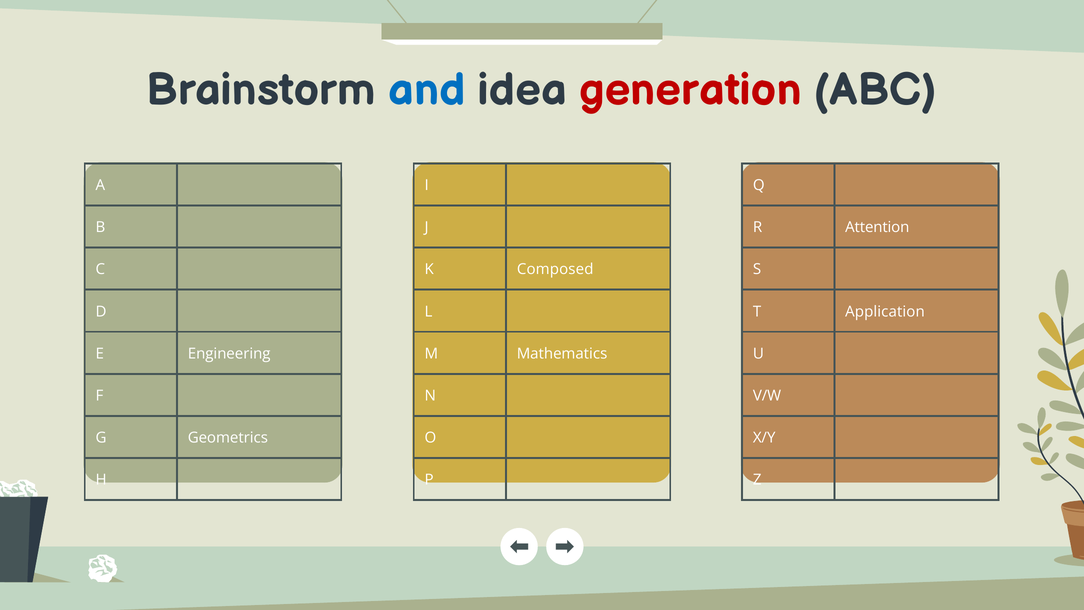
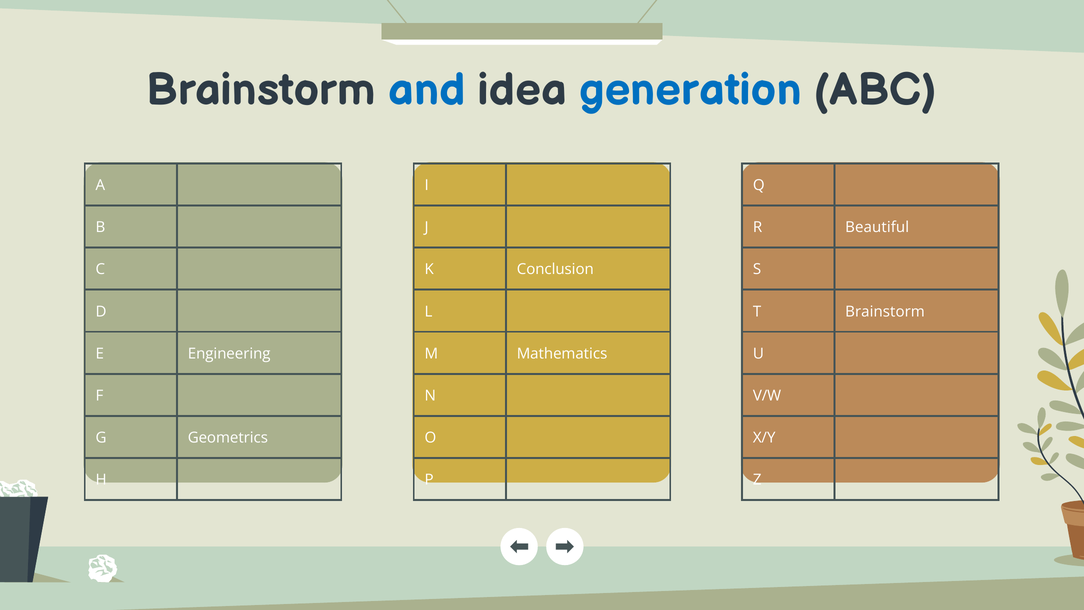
generation colour: red -> blue (690, 90)
Attention: Attention -> Beautiful (877, 227)
Composed: Composed -> Conclusion (555, 269)
T Application: Application -> Brainstorm (885, 311)
